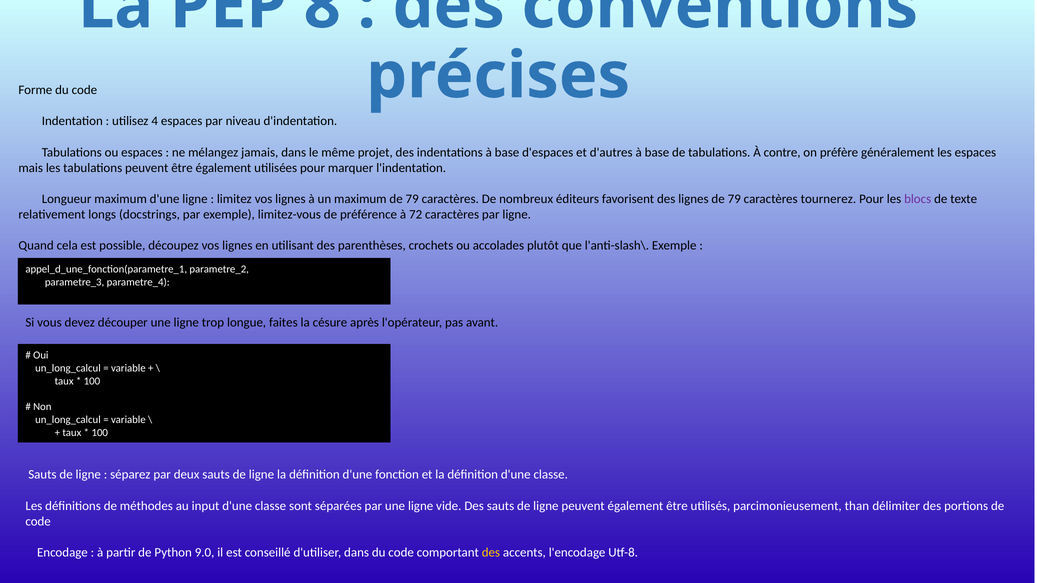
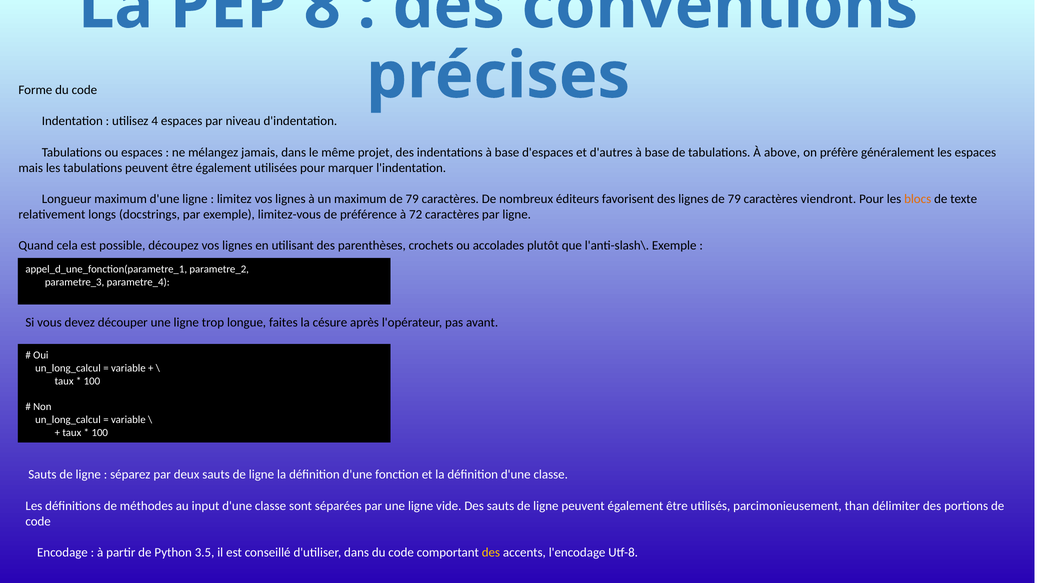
contre: contre -> above (782, 152)
tournerez: tournerez -> viendront (828, 199)
blocs colour: purple -> orange (918, 199)
9.0: 9.0 -> 3.5 (205, 553)
